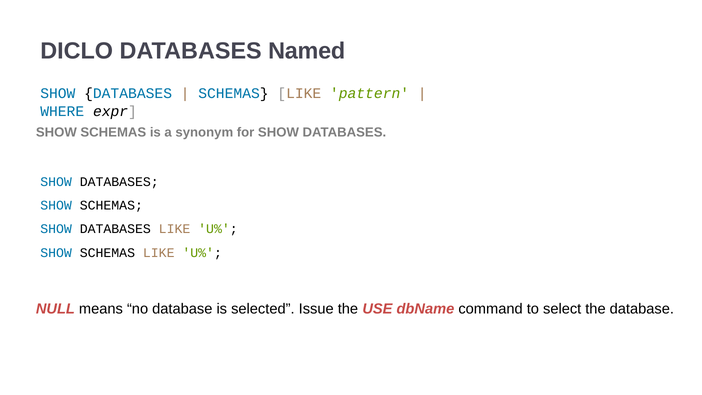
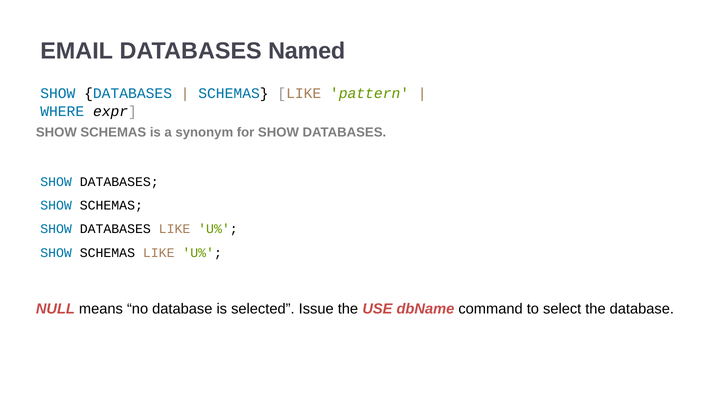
DICLO: DICLO -> EMAIL (77, 51)
